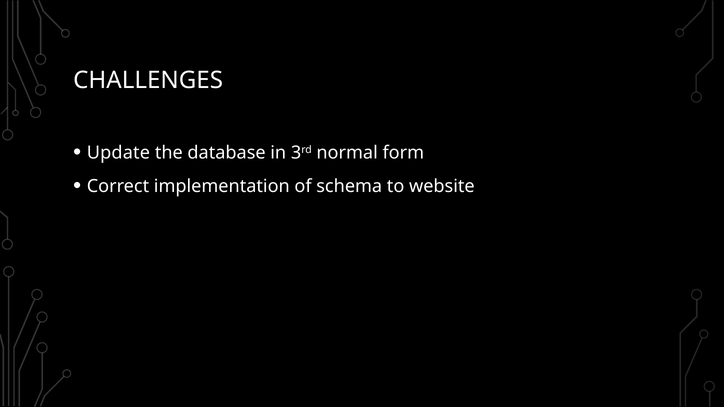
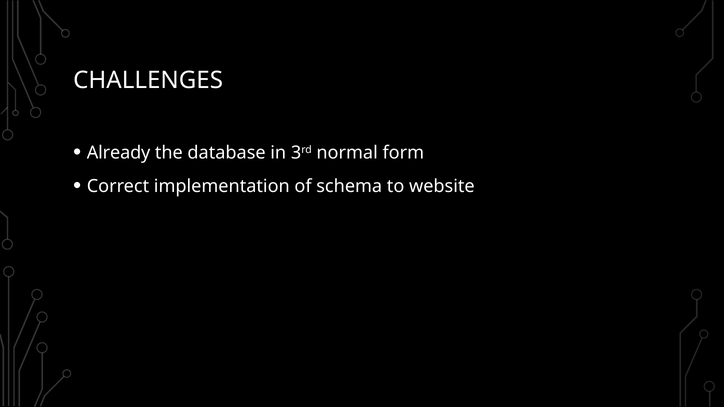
Update: Update -> Already (119, 153)
